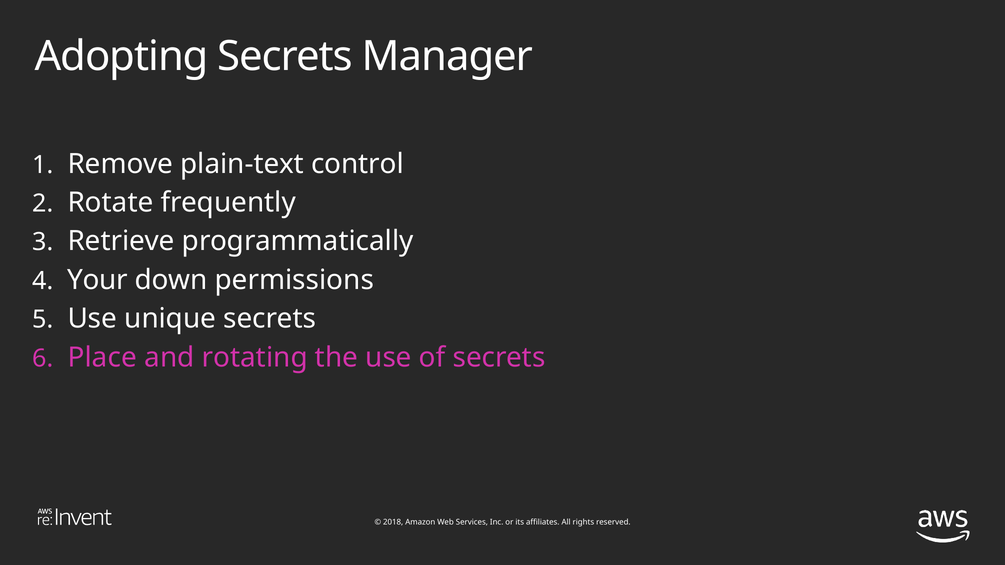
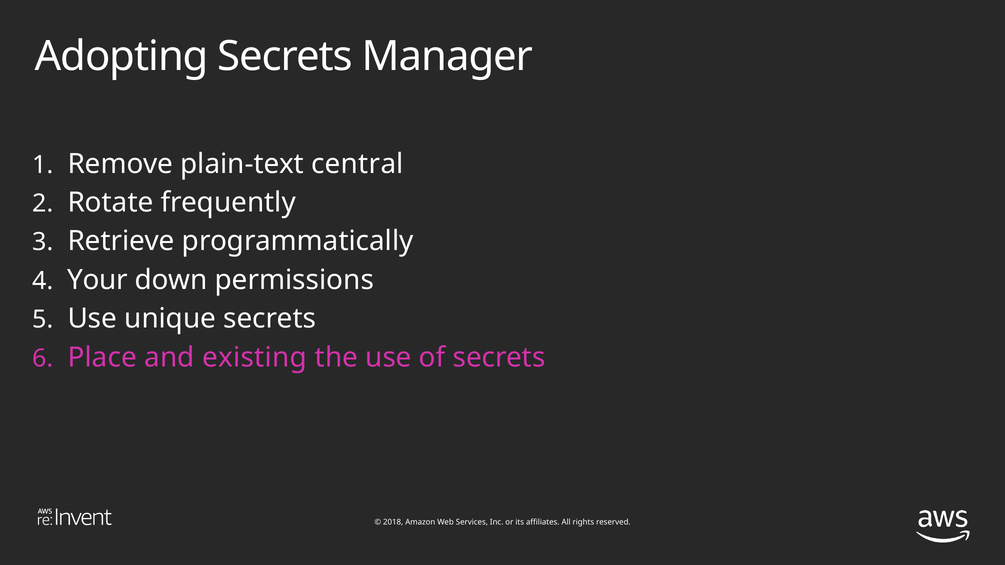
control: control -> central (357, 164)
rotating: rotating -> existing (255, 358)
